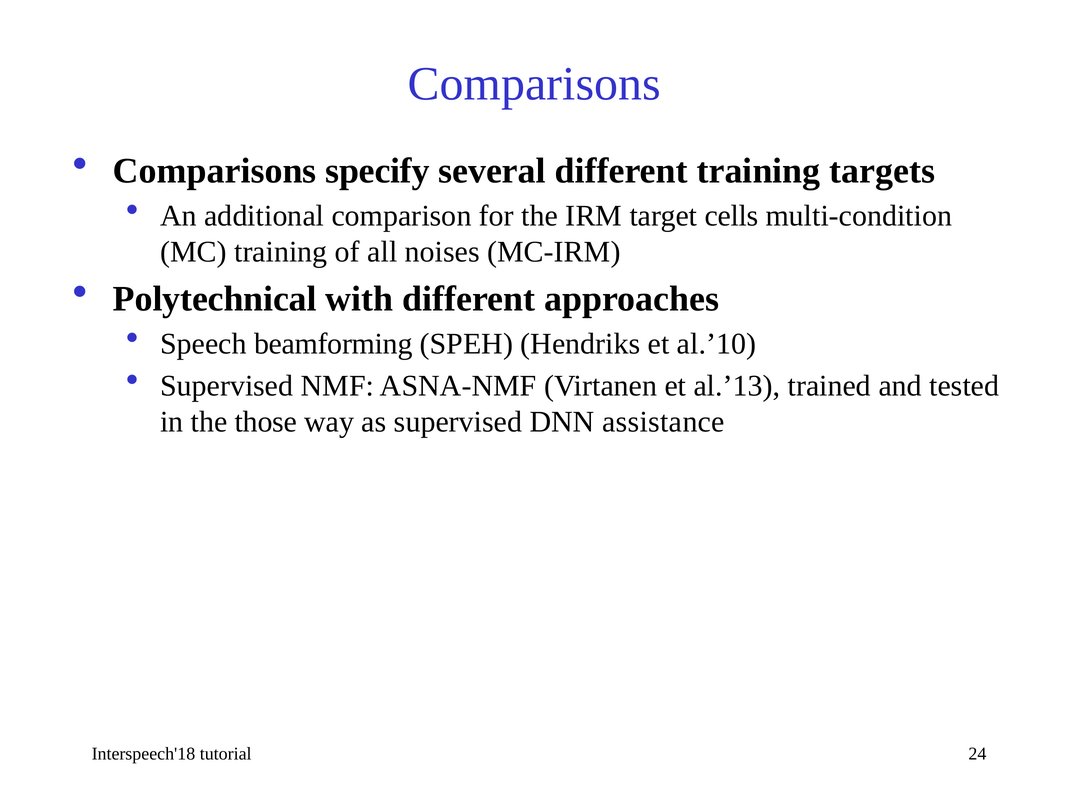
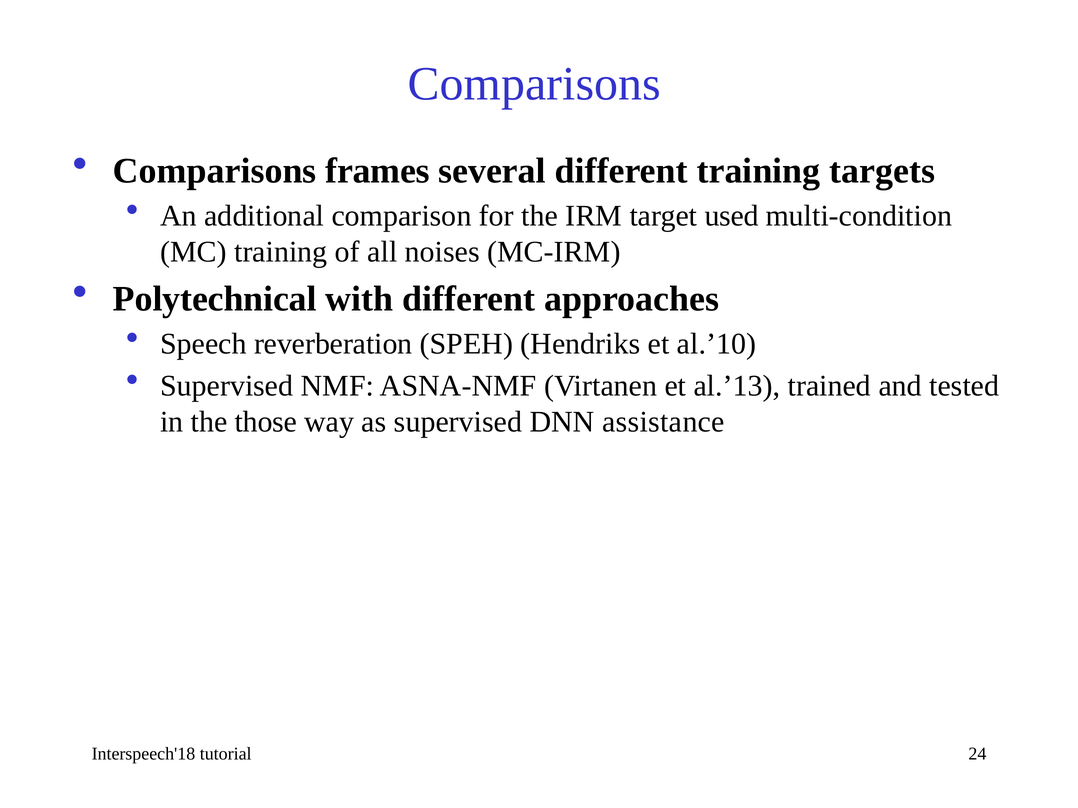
specify: specify -> frames (378, 171)
cells: cells -> used (732, 216)
beamforming: beamforming -> reverberation (333, 344)
